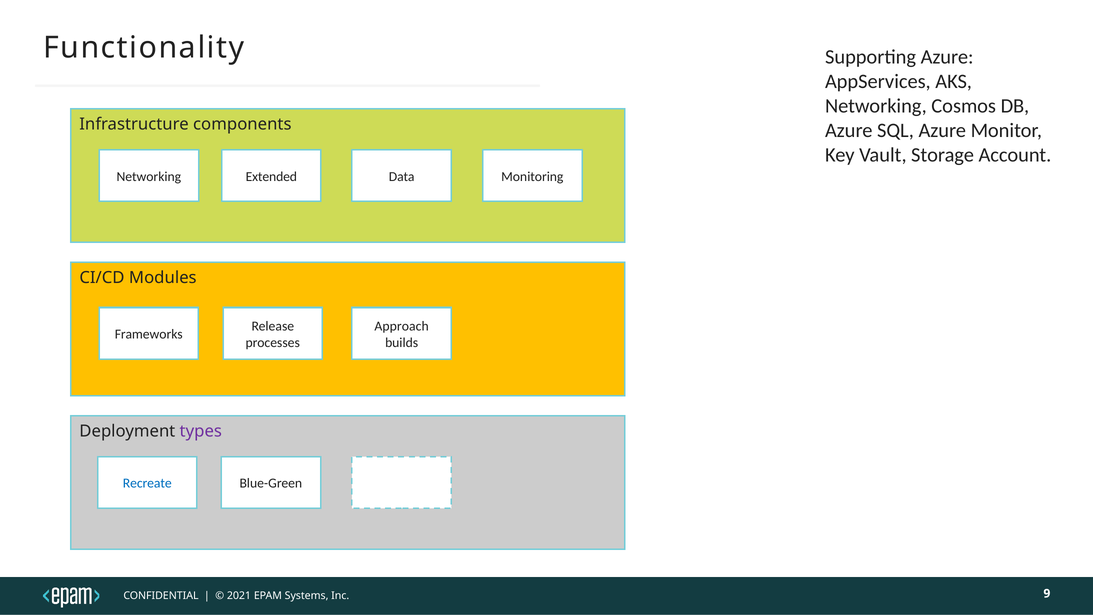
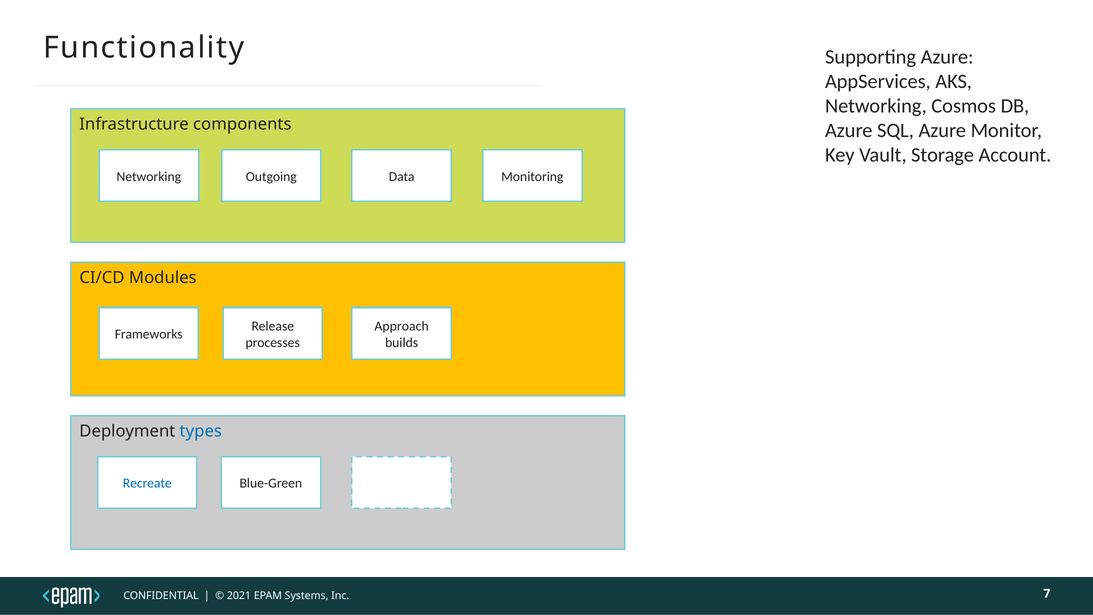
Extended: Extended -> Outgoing (271, 177)
types colour: purple -> blue (201, 431)
9: 9 -> 7 (1047, 593)
